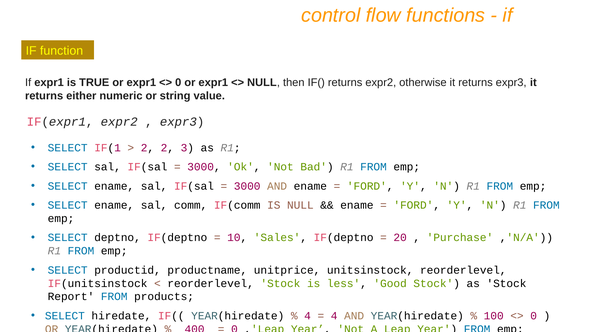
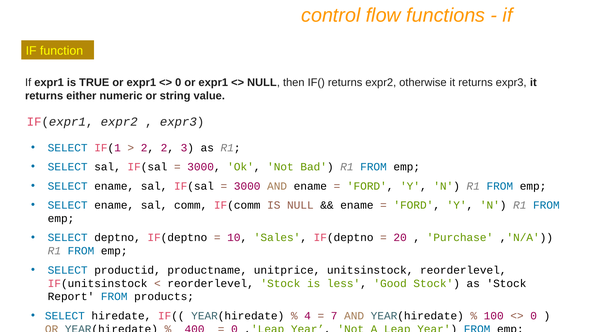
4: 4 -> 7 (334, 316)
